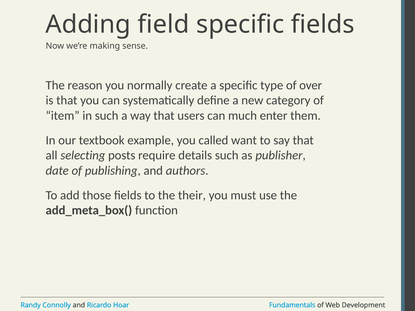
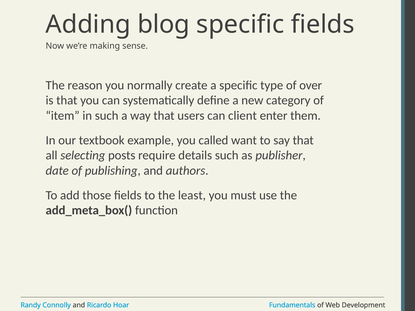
field: field -> blog (164, 25)
much: much -> client (242, 116)
their: their -> least (192, 195)
